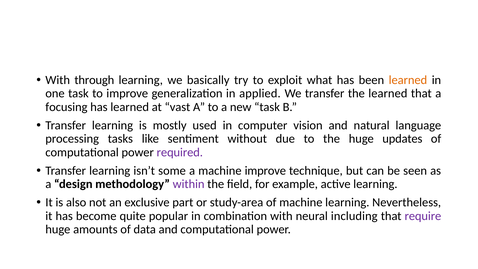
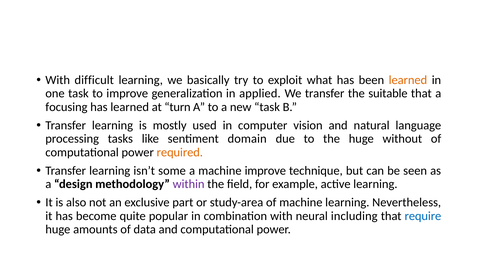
through: through -> difficult (94, 80)
the learned: learned -> suitable (388, 93)
vast: vast -> turn (177, 107)
without: without -> domain (247, 139)
updates: updates -> without (402, 139)
required colour: purple -> orange (180, 152)
require colour: purple -> blue (423, 216)
